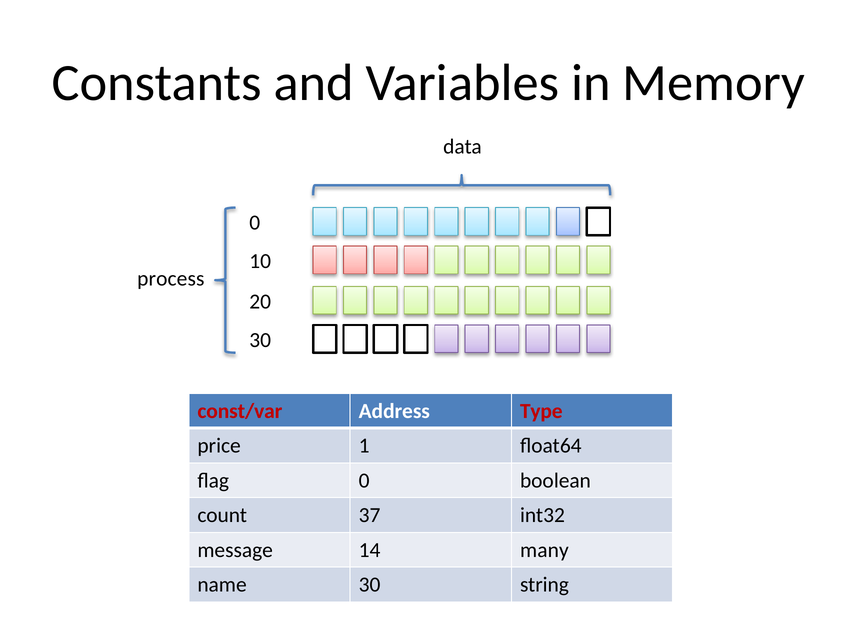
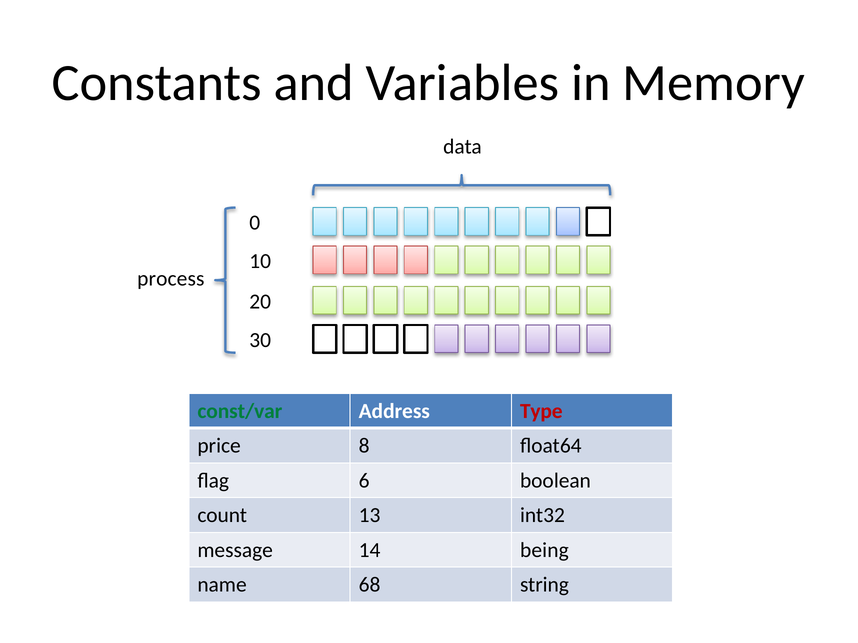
const/var colour: red -> green (240, 411)
1: 1 -> 8 (364, 446)
flag 0: 0 -> 6 (364, 481)
37: 37 -> 13 (370, 516)
many: many -> being (544, 550)
name 30: 30 -> 68 (370, 585)
